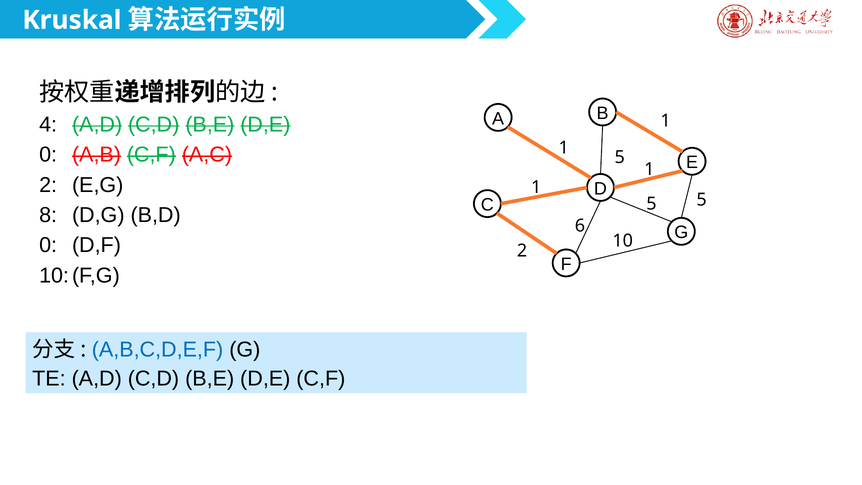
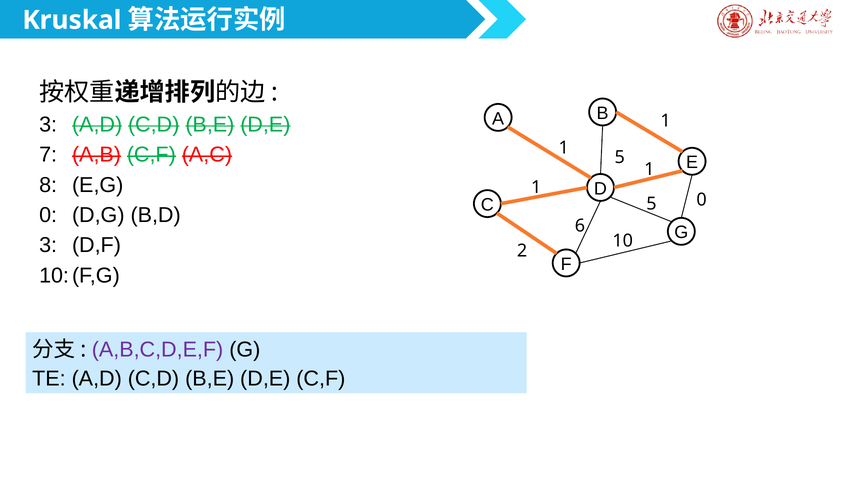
4: 4 -> 3 (48, 125)
0: 0 -> 7 (48, 155)
2: 2 -> 8 (48, 185)
5 5: 5 -> 0 (702, 200)
8: 8 -> 0 (48, 215)
0: 0 -> 3 (48, 245)
A,B,C,D,E,F colour: blue -> purple (158, 350)
